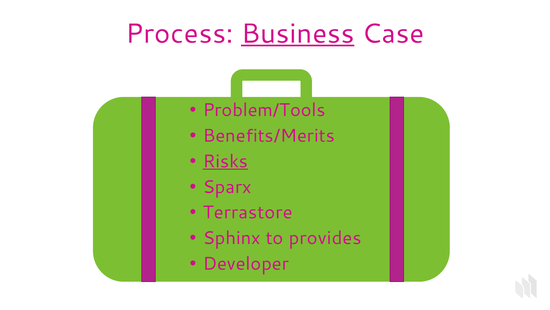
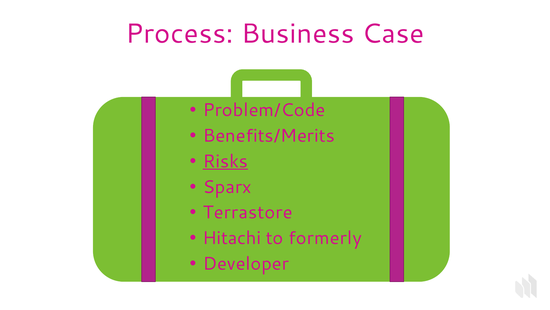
Business underline: present -> none (298, 34)
Problem/Tools: Problem/Tools -> Problem/Code (264, 110)
Sphinx: Sphinx -> Hitachi (232, 238)
provides: provides -> formerly (325, 238)
